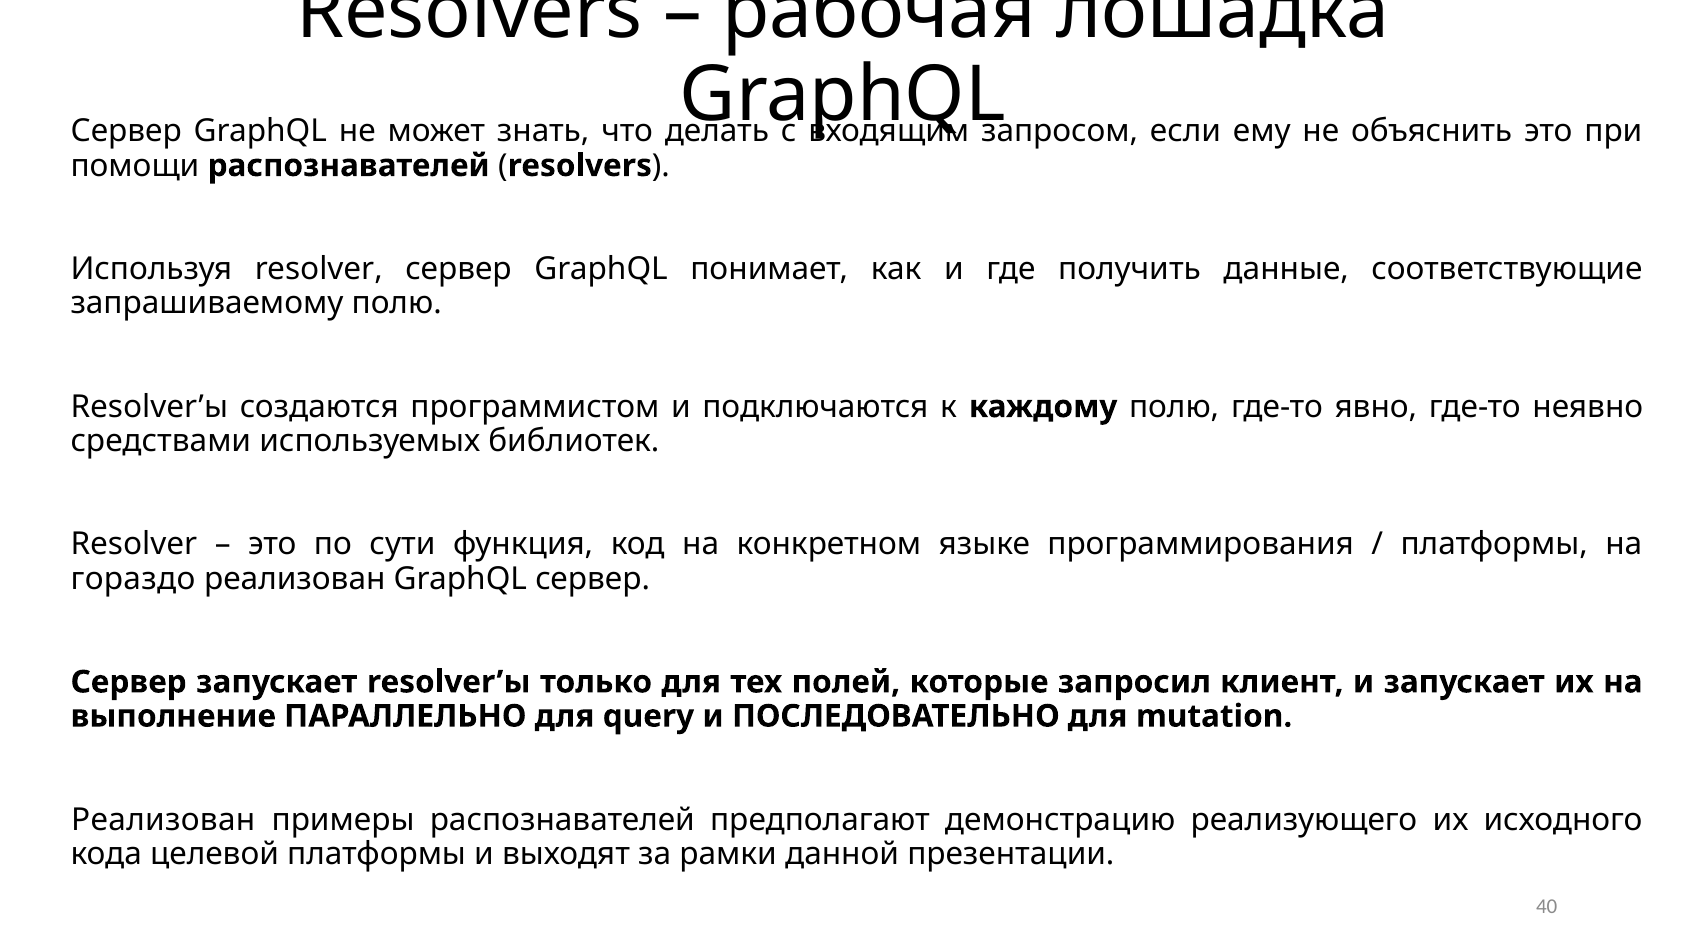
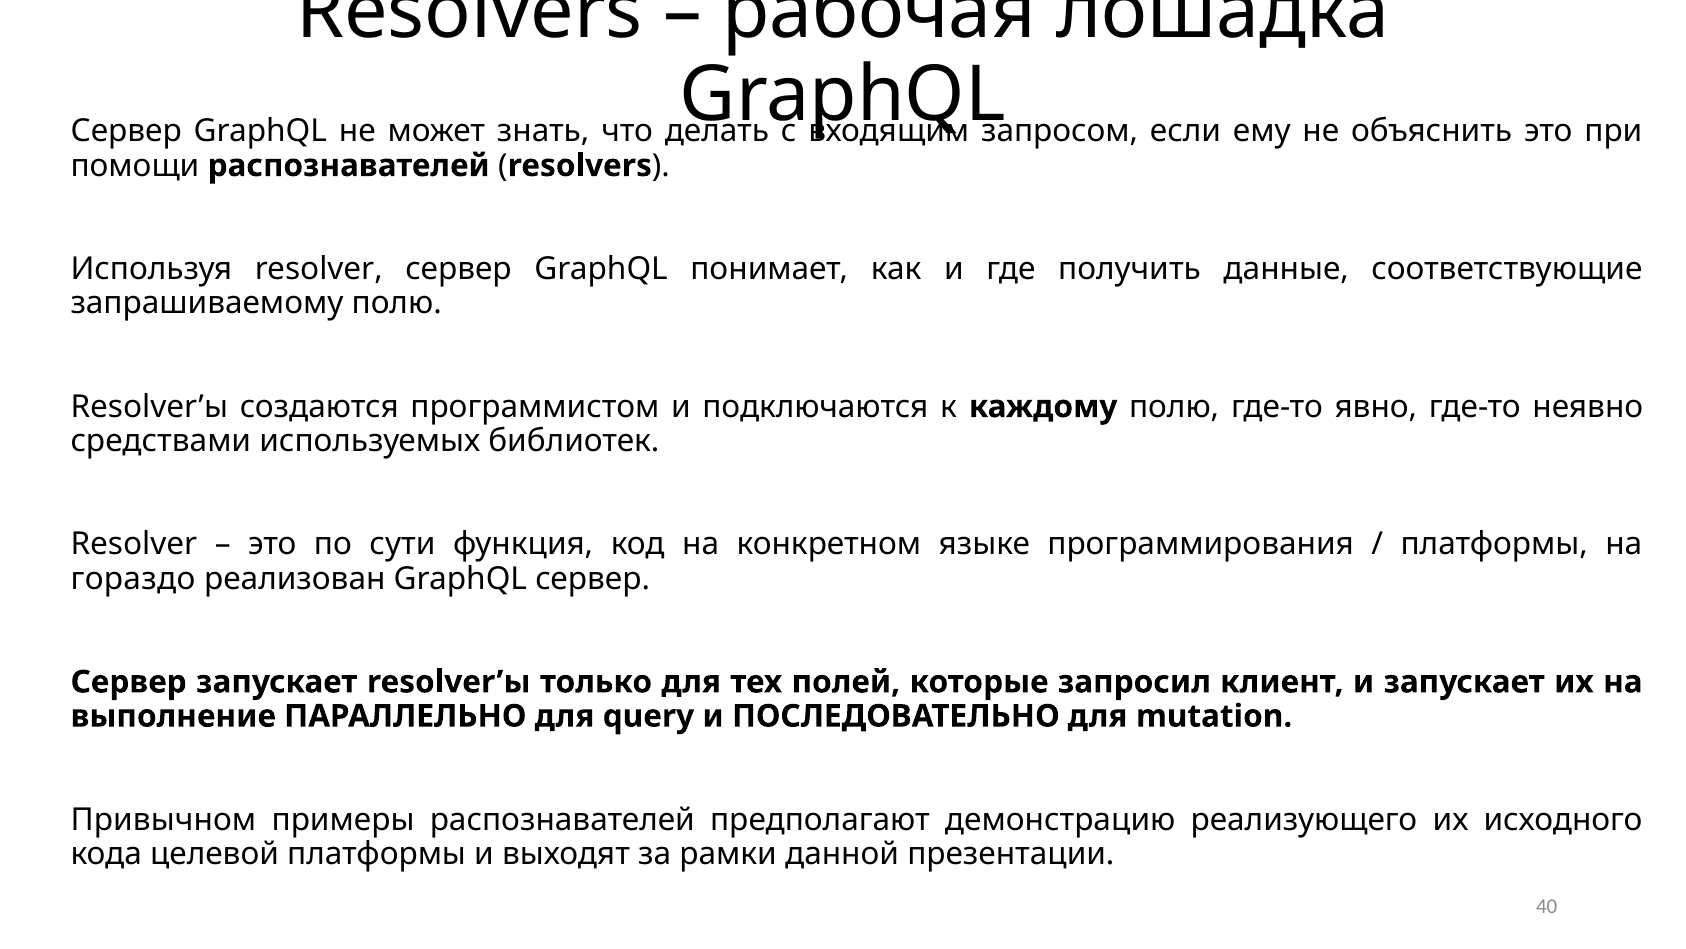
Реализован: Реализован -> Привычном (163, 819)
